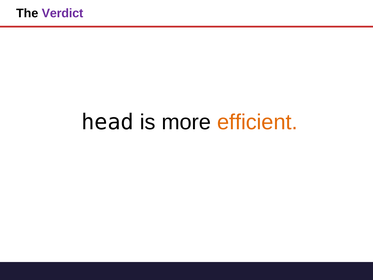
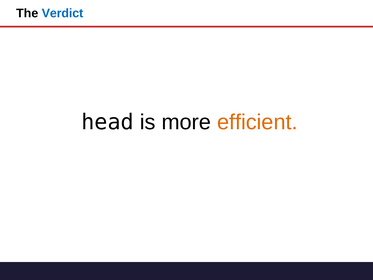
Verdict colour: purple -> blue (62, 13)
